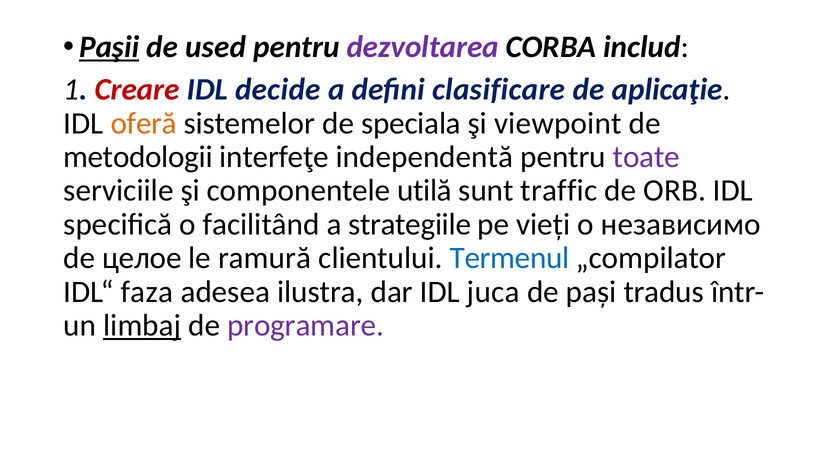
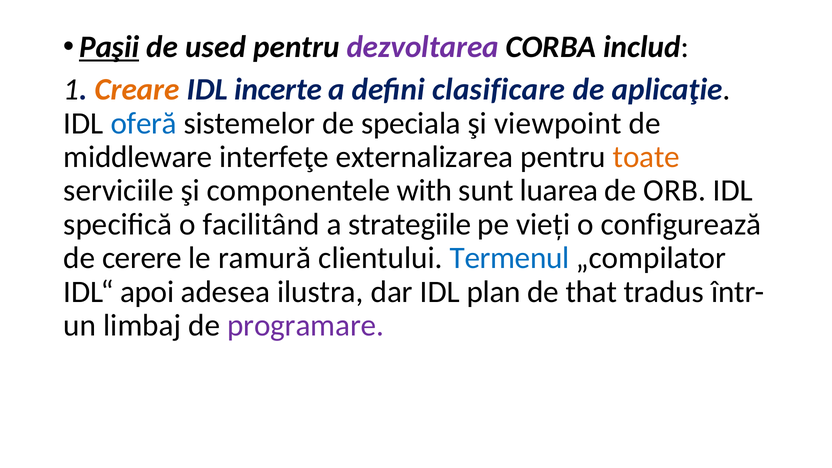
Creare colour: red -> orange (137, 90)
decide: decide -> incerte (278, 90)
oferă colour: orange -> blue (144, 123)
metodologii: metodologii -> middleware (138, 157)
independentă: independentă -> externalizarea (425, 157)
toate colour: purple -> orange (646, 157)
utilă: utilă -> with (425, 191)
traffic: traffic -> luarea (559, 191)
независимо: независимо -> configurează (681, 224)
целое: целое -> cerere (142, 258)
faza: faza -> apoi (147, 292)
juca: juca -> plan (494, 292)
pași: pași -> that (591, 292)
limbaj underline: present -> none (142, 326)
